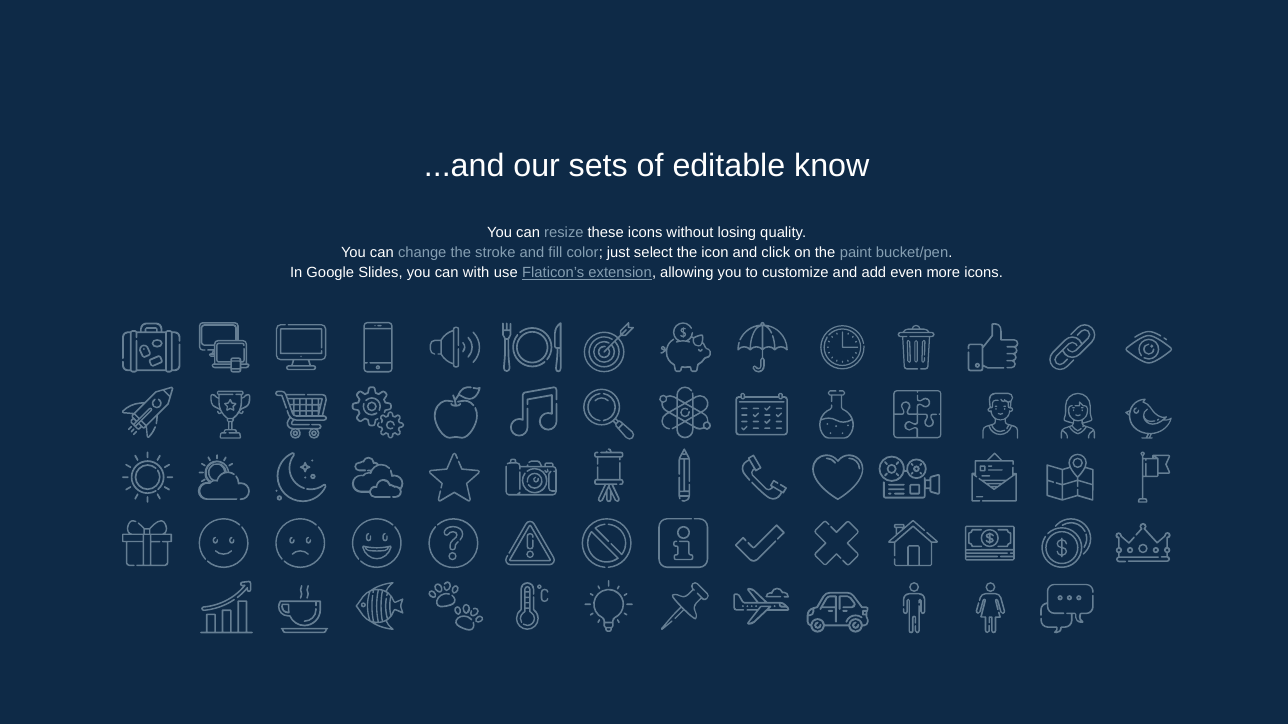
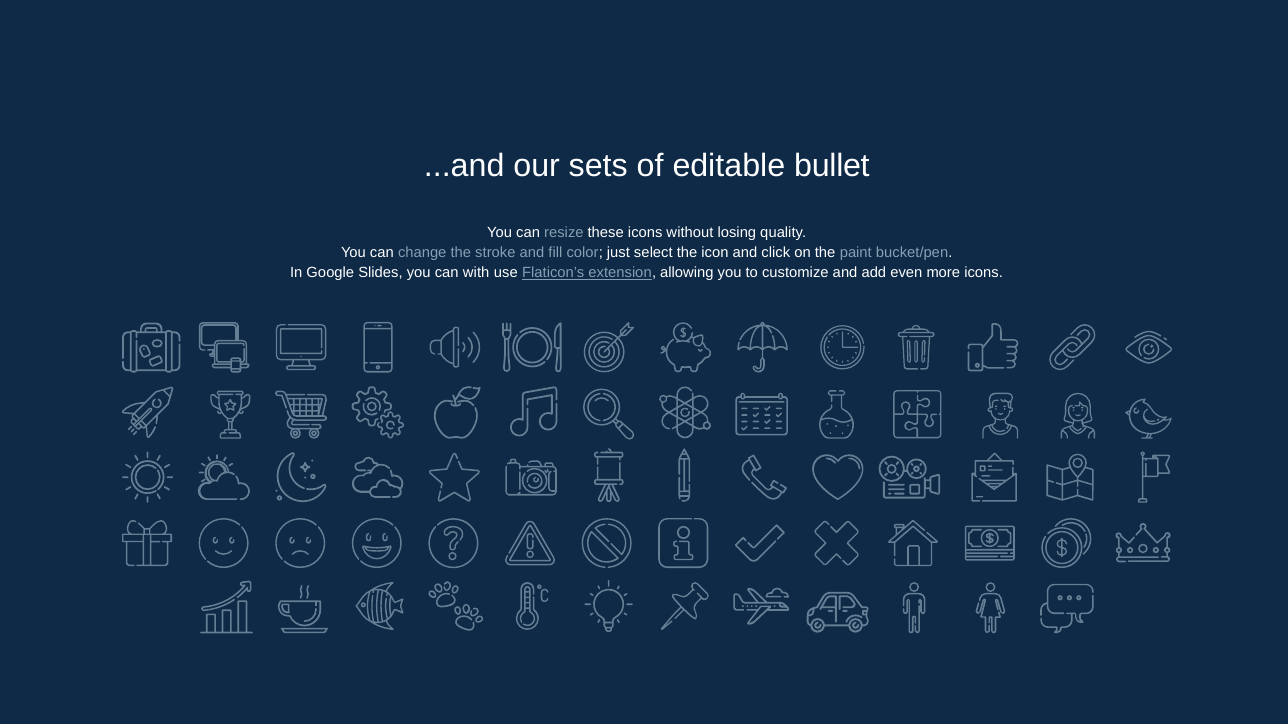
know: know -> bullet (832, 166)
